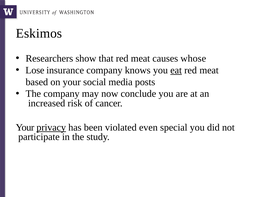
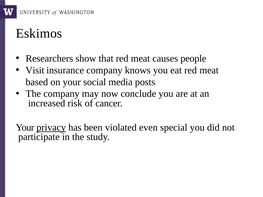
whose: whose -> people (193, 58)
Lose: Lose -> Visit (35, 70)
eat underline: present -> none (176, 70)
